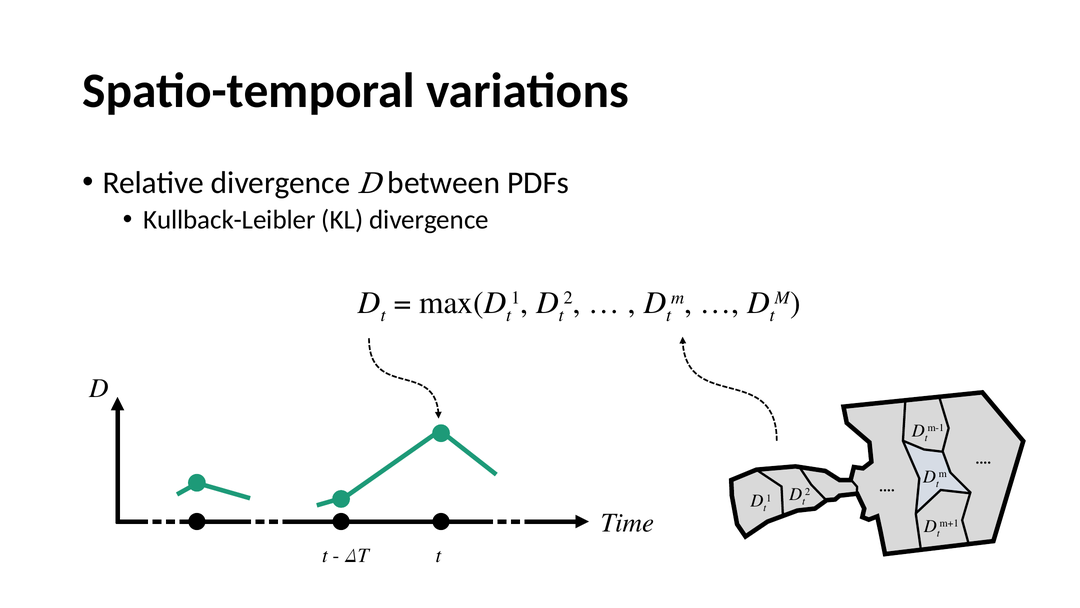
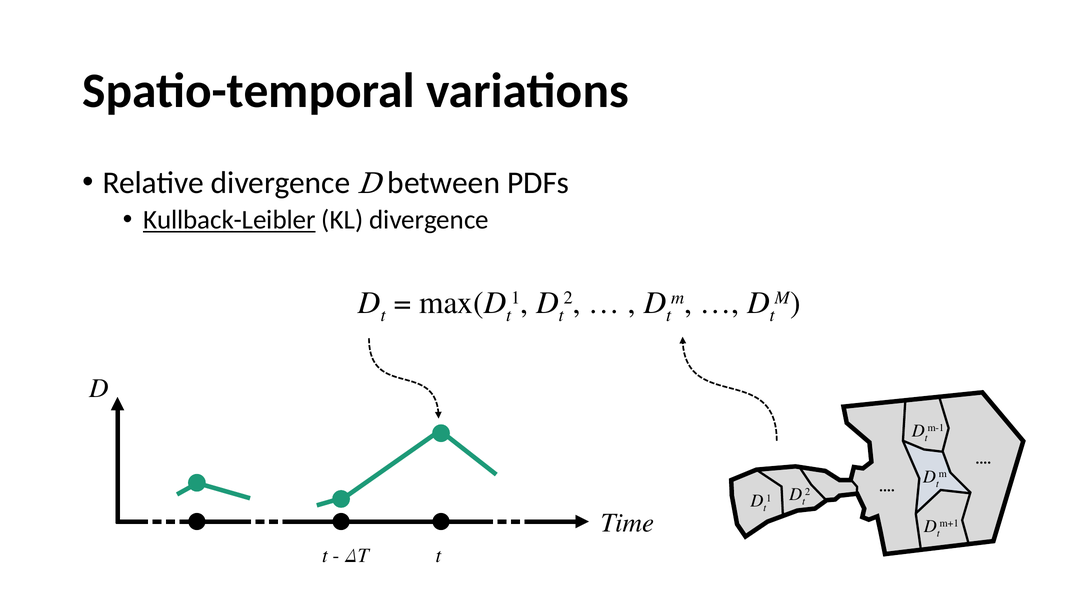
Kullback-Leibler underline: none -> present (229, 220)
